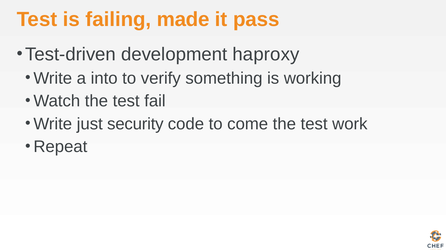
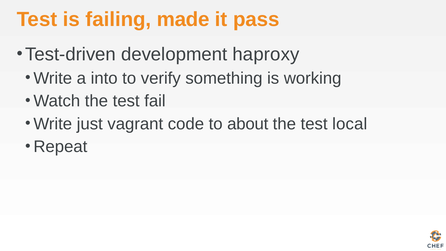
security: security -> vagrant (135, 124)
come: come -> about (248, 124)
work: work -> local (350, 124)
